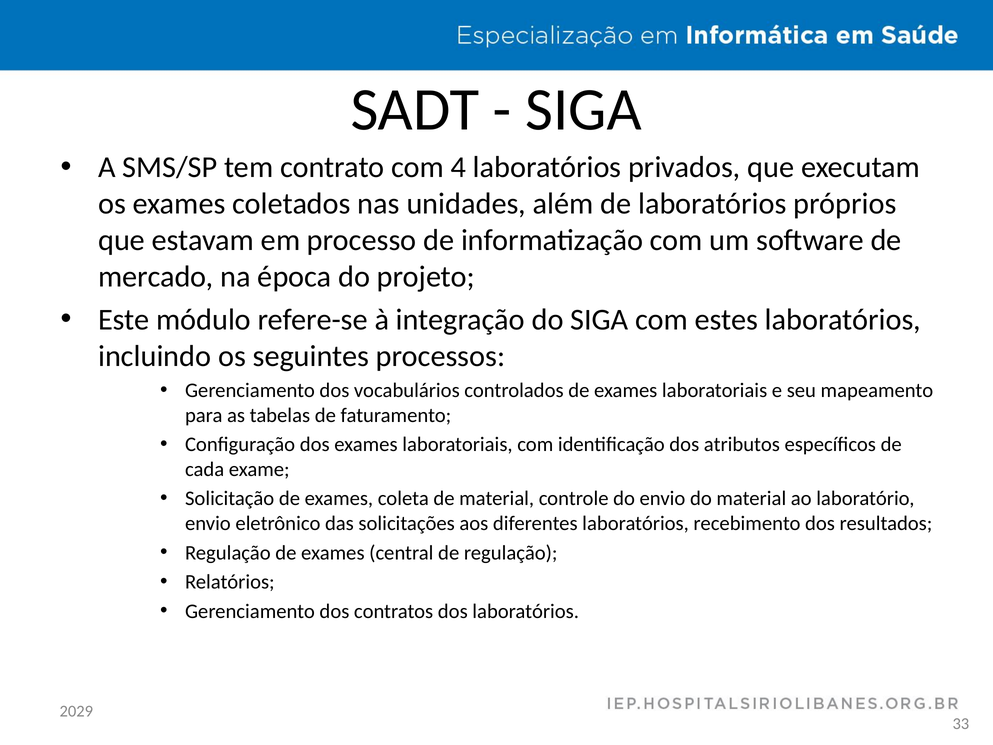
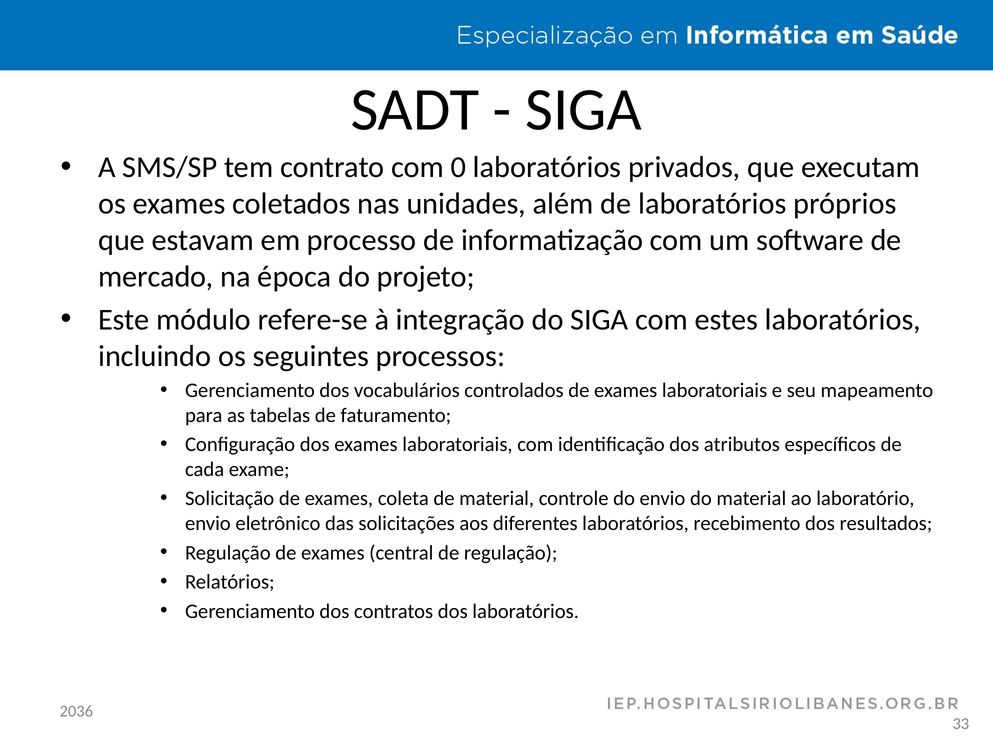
4: 4 -> 0 (458, 167)
2029: 2029 -> 2036 (76, 711)
